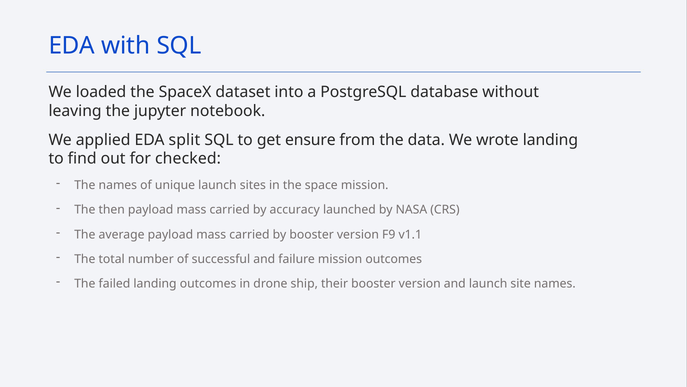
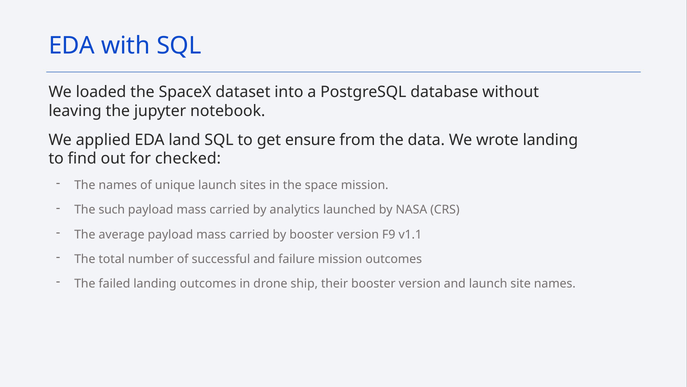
split: split -> land (185, 140)
then: then -> such (112, 210)
accuracy: accuracy -> analytics (295, 210)
